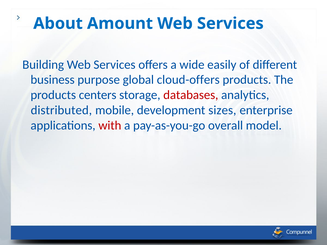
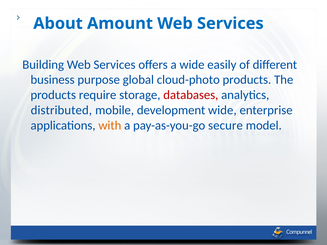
cloud-offers: cloud-offers -> cloud-photo (188, 80)
centers: centers -> require (98, 95)
development sizes: sizes -> wide (222, 110)
with colour: red -> orange (110, 126)
overall: overall -> secure (225, 126)
